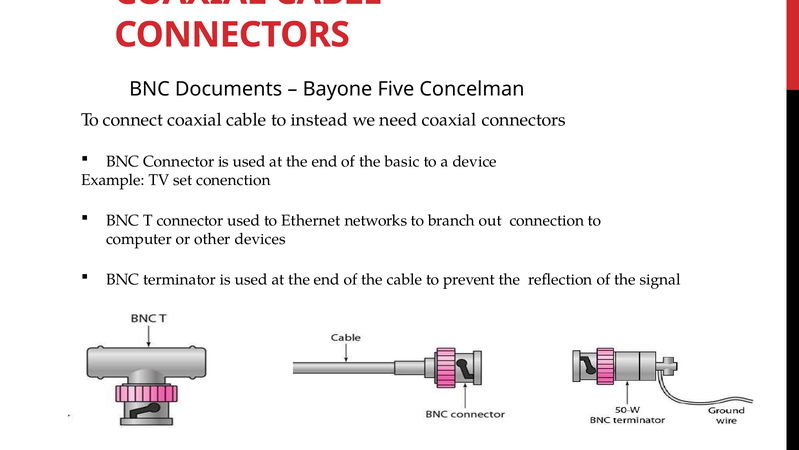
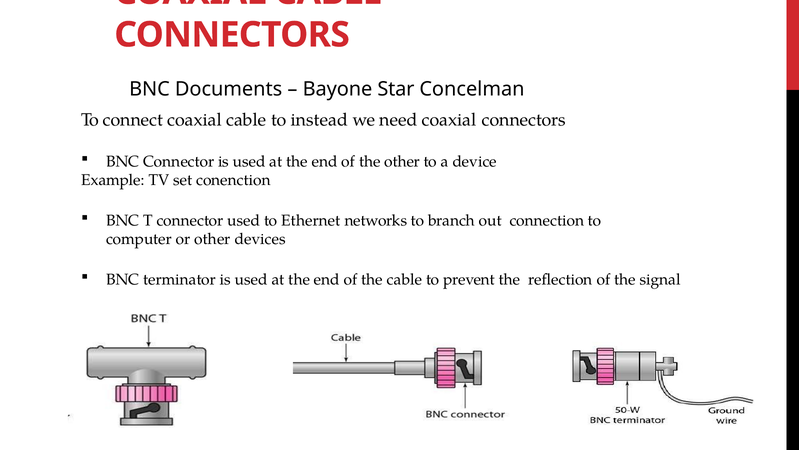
Five: Five -> Star (396, 89)
the basic: basic -> other (402, 161)
